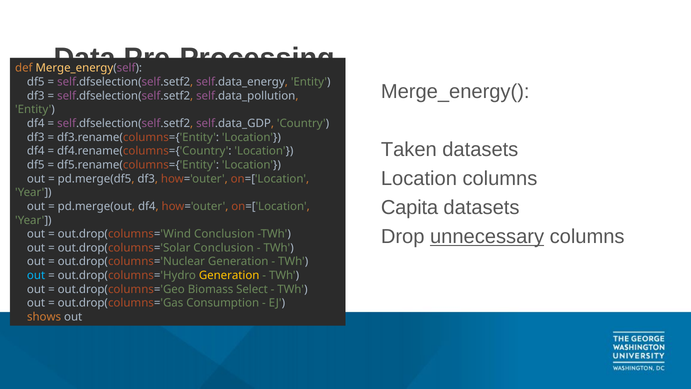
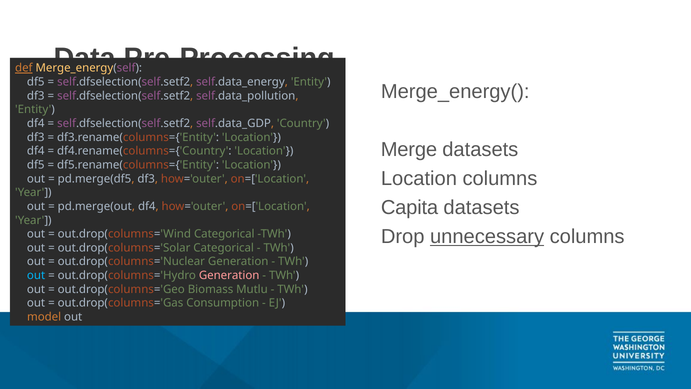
def underline: none -> present (24, 68)
Taken: Taken -> Merge (409, 150)
out.drop(columns='Wind Conclusion: Conclusion -> Categorical (224, 234)
out.drop(columns='Solar Conclusion: Conclusion -> Categorical (224, 248)
Generation colour: yellow -> pink (229, 275)
Select: Select -> Mutlu (252, 289)
shows: shows -> model (44, 317)
